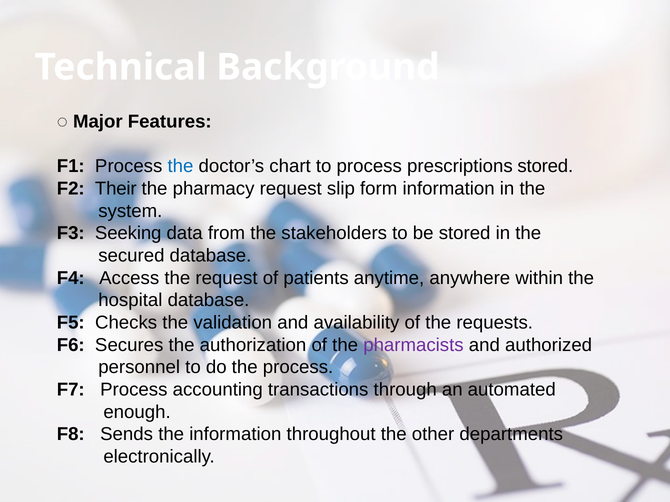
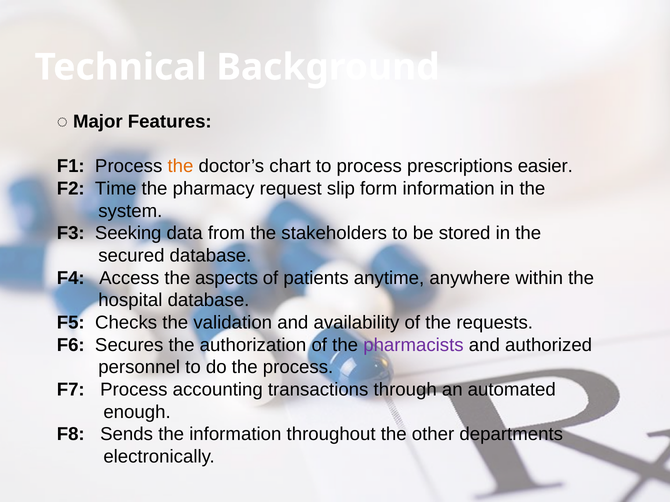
the colour: blue -> orange (180, 167)
prescriptions stored: stored -> easier (545, 167)
Their: Their -> Time (116, 189)
the request: request -> aspects (227, 278)
